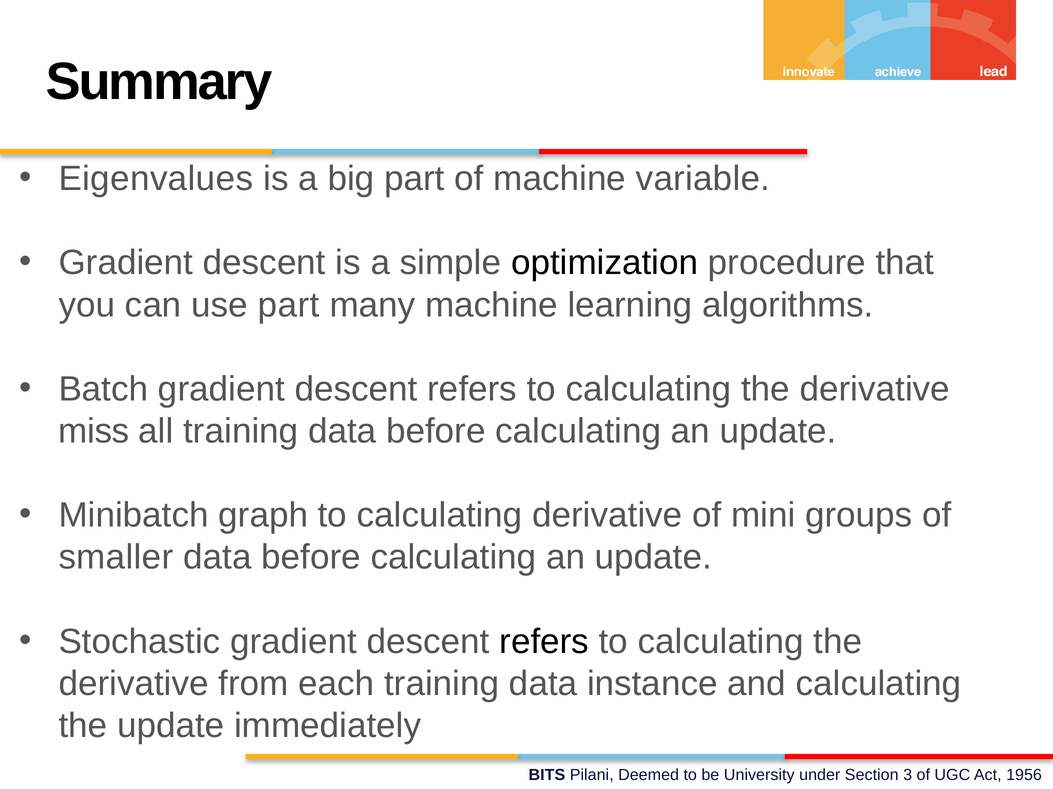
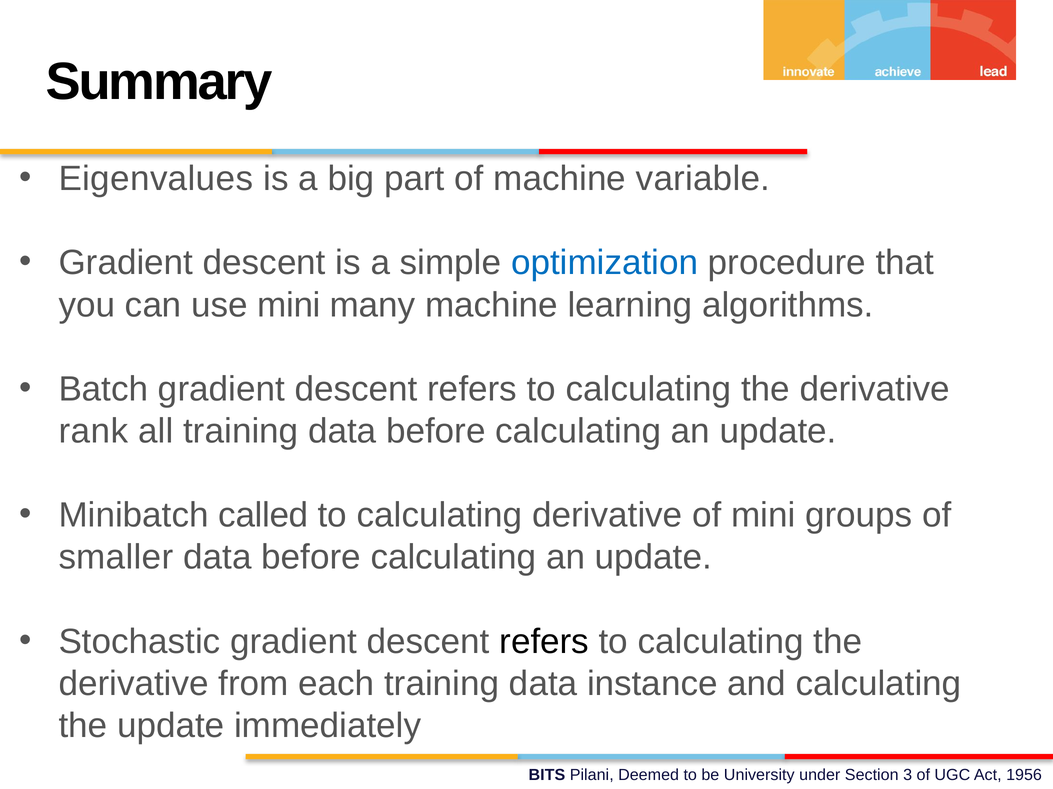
optimization colour: black -> blue (605, 263)
use part: part -> mini (289, 305)
miss: miss -> rank (93, 432)
graph: graph -> called (263, 516)
